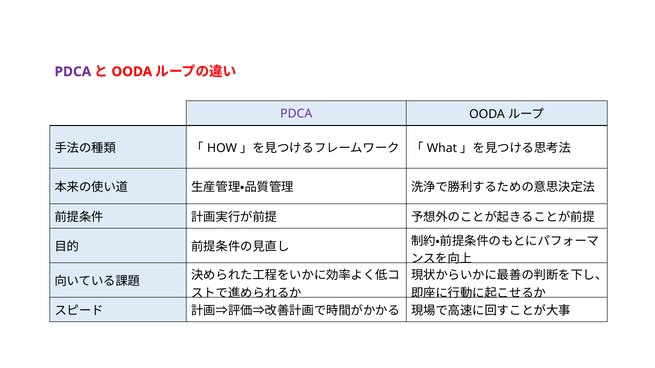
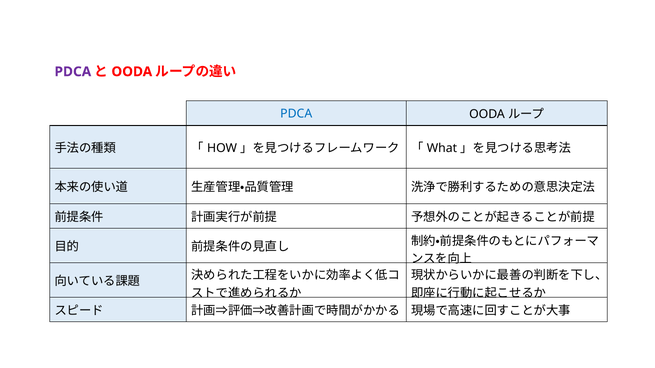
PDCA colour: purple -> blue (296, 114)
